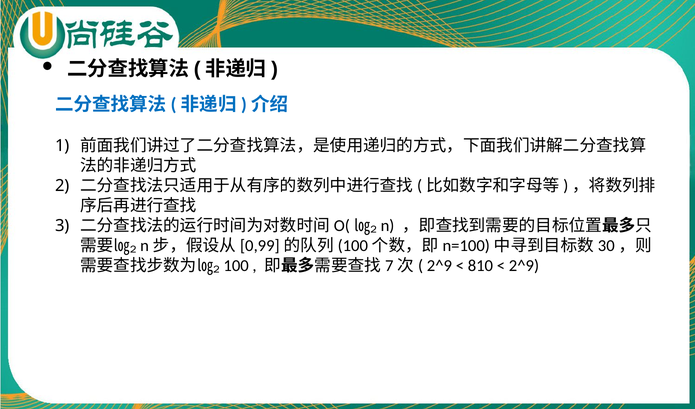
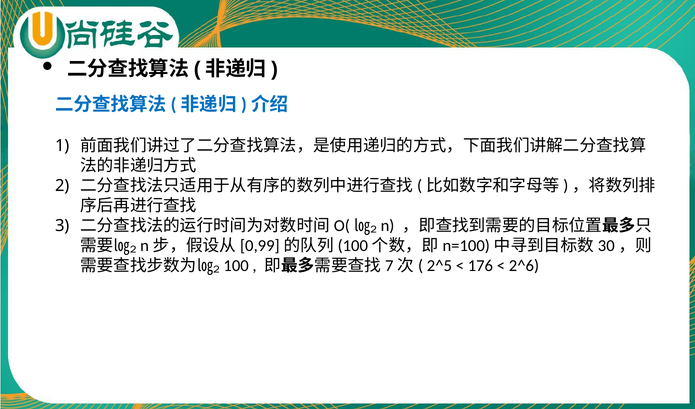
2^9: 2^9 -> 2^5 (439, 266)
810: 810 -> 176 (480, 266)
2^9: 2^9 -> 2^6 (524, 266)
